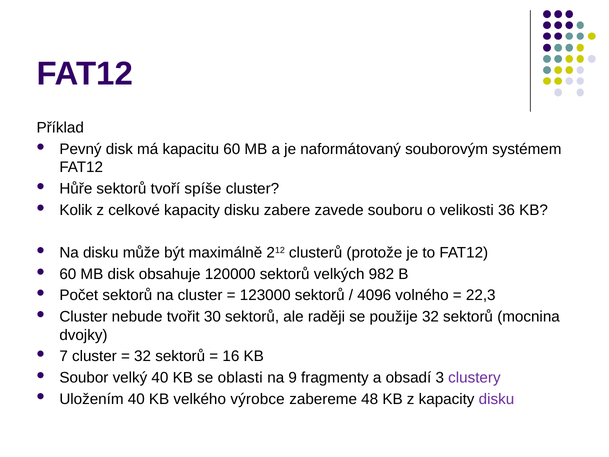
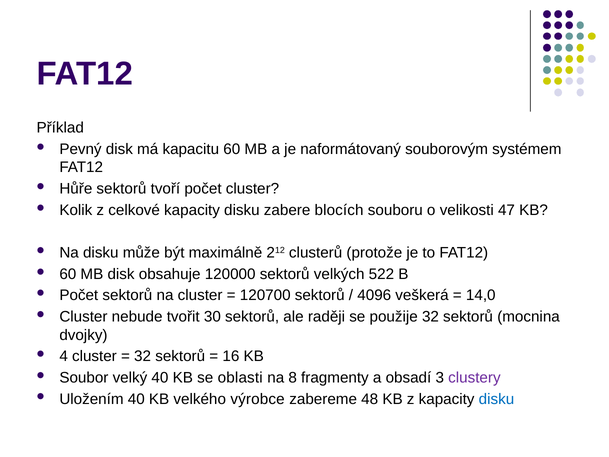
tvoří spíše: spíše -> počet (203, 189)
zavede: zavede -> blocích (339, 210)
36: 36 -> 47 (507, 210)
982: 982 -> 522 (381, 274)
123000: 123000 -> 120700 (265, 295)
volného: volného -> veškerá (422, 295)
22,3: 22,3 -> 14,0 (481, 295)
7: 7 -> 4 (64, 356)
9: 9 -> 8 (293, 377)
disku colour: purple -> blue (496, 399)
